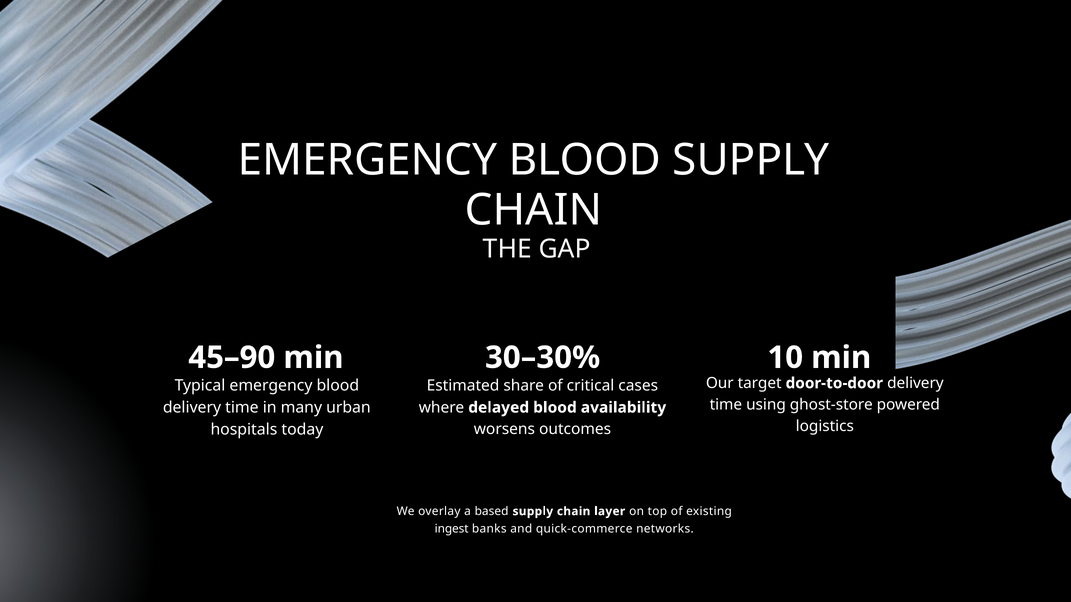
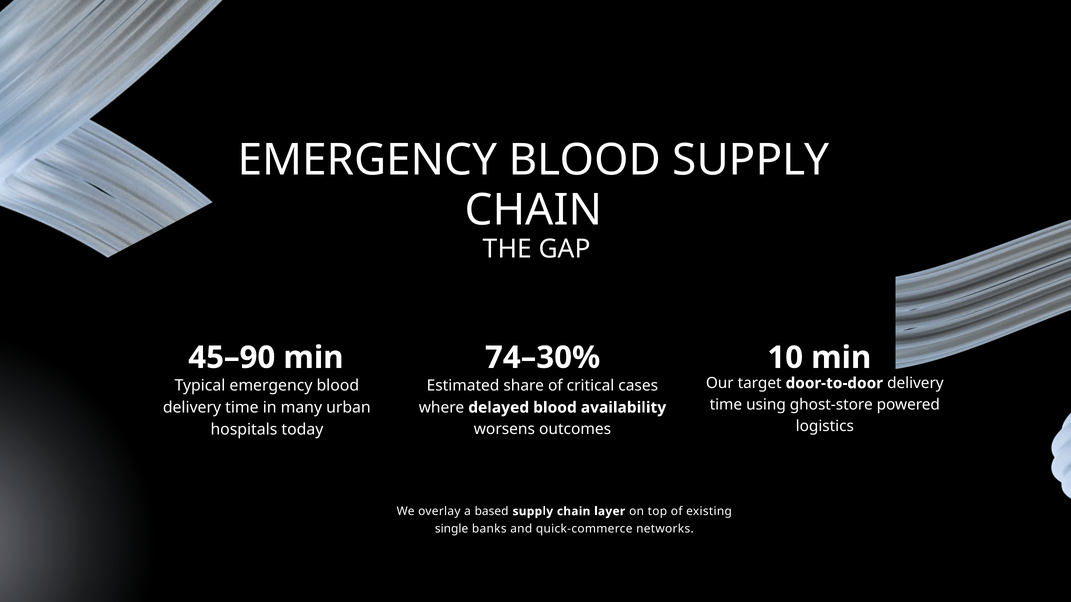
30–30%: 30–30% -> 74–30% (543, 358)
ingest: ingest -> single (452, 529)
